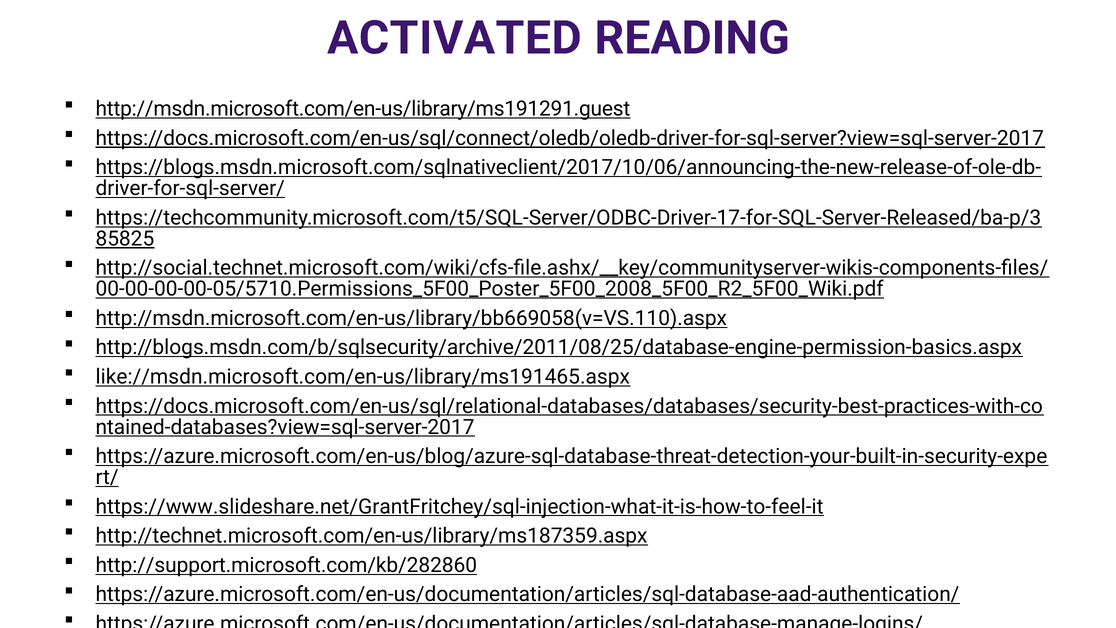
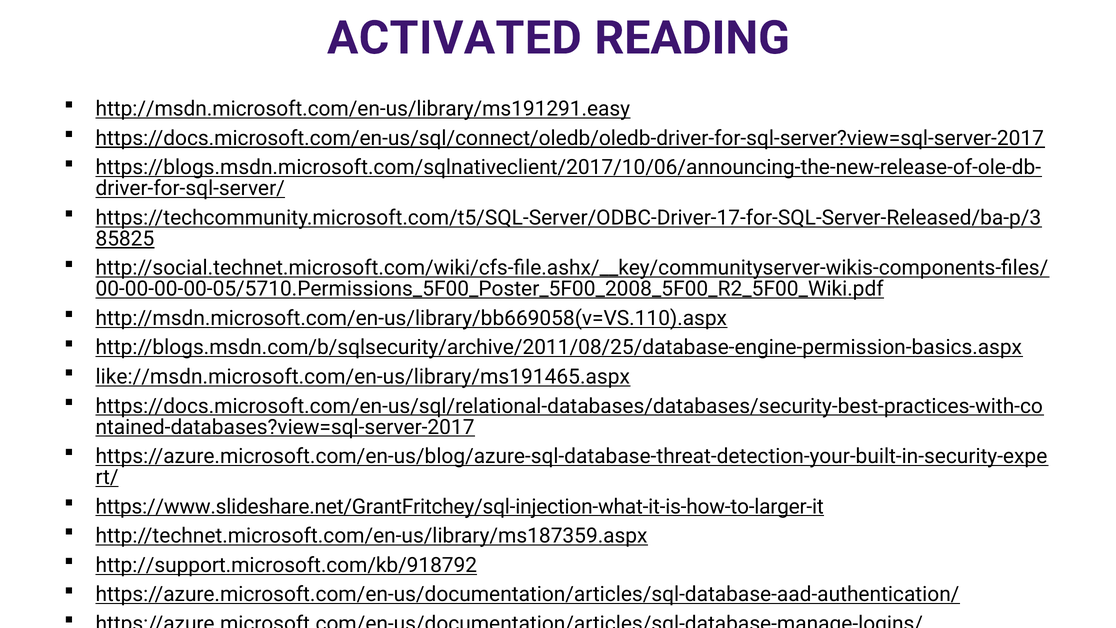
http://msdn.microsoft.com/en-us/library/ms191291.guest: http://msdn.microsoft.com/en-us/library/ms191291.guest -> http://msdn.microsoft.com/en-us/library/ms191291.easy (363, 109)
https://www.slideshare.net/GrantFritchey/sql-injection-what-it-is-how-to-feel-it: https://www.slideshare.net/GrantFritchey/sql-injection-what-it-is-how-to-feel-it -> https://www.slideshare.net/GrantFritchey/sql-injection-what-it-is-how-to-larger-it (460, 506)
http://support.microsoft.com/kb/282860: http://support.microsoft.com/kb/282860 -> http://support.microsoft.com/kb/918792 (286, 565)
